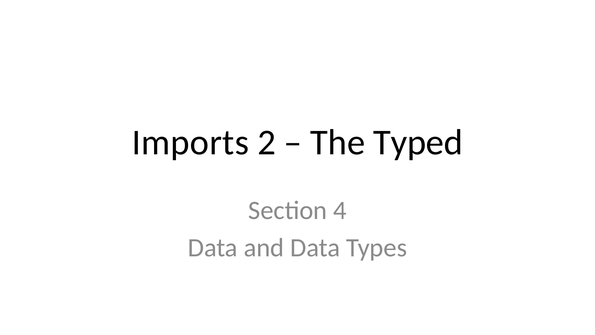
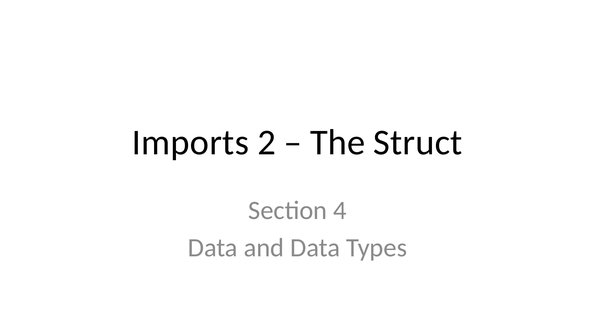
Typed: Typed -> Struct (418, 142)
